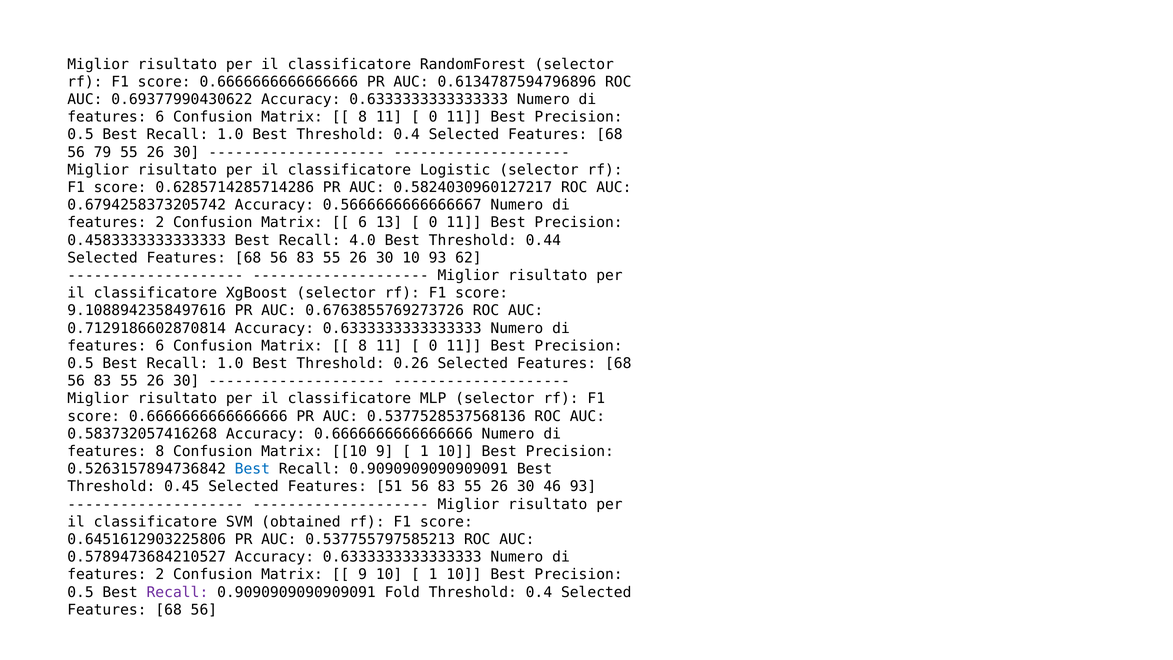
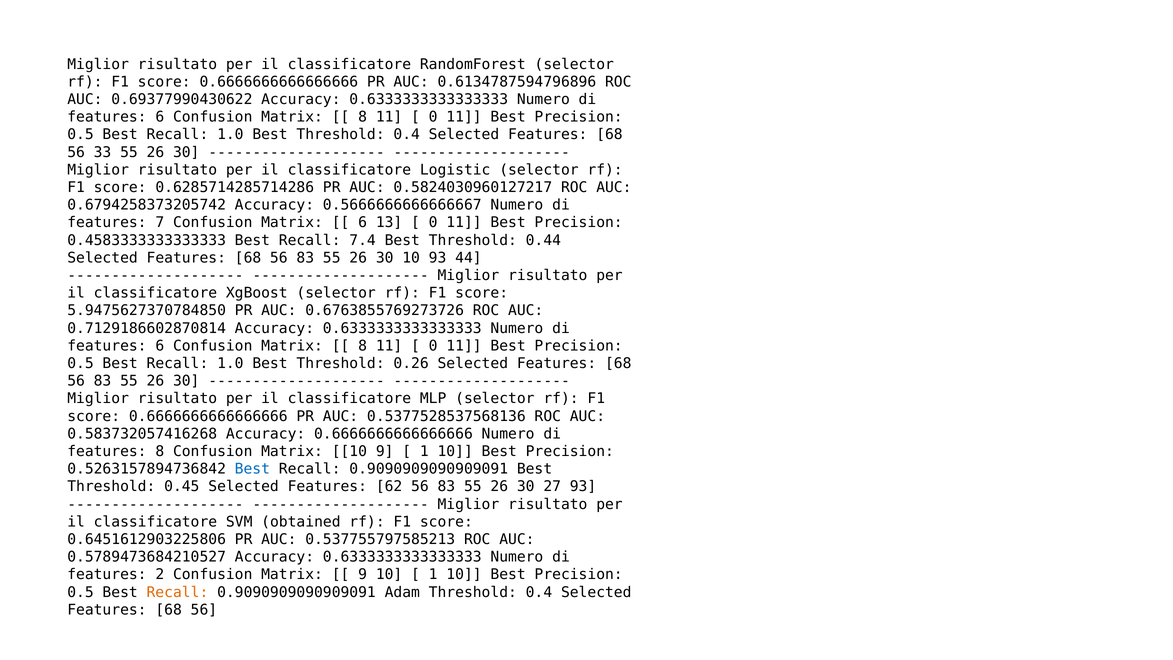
79: 79 -> 33 (102, 152)
2: 2 -> 7 (160, 223)
4.0: 4.0 -> 7.4 (363, 240)
62: 62 -> 44 (468, 258)
9.1088942358497616: 9.1088942358497616 -> 5.9475627370784850 (147, 311)
51: 51 -> 62 (389, 486)
46: 46 -> 27 (552, 486)
Recall colour: purple -> orange (177, 592)
Fold: Fold -> Adam (402, 592)
